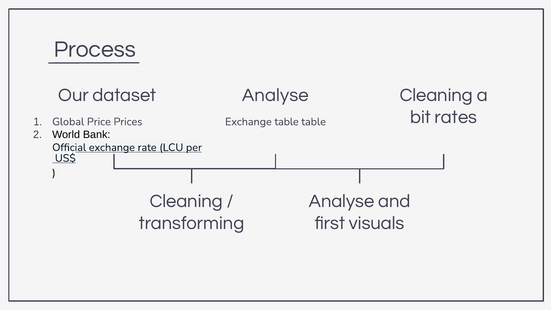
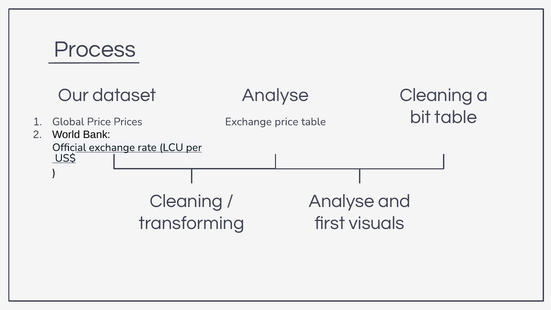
bit rates: rates -> table (456, 117)
Exchange table: table -> price (286, 122)
